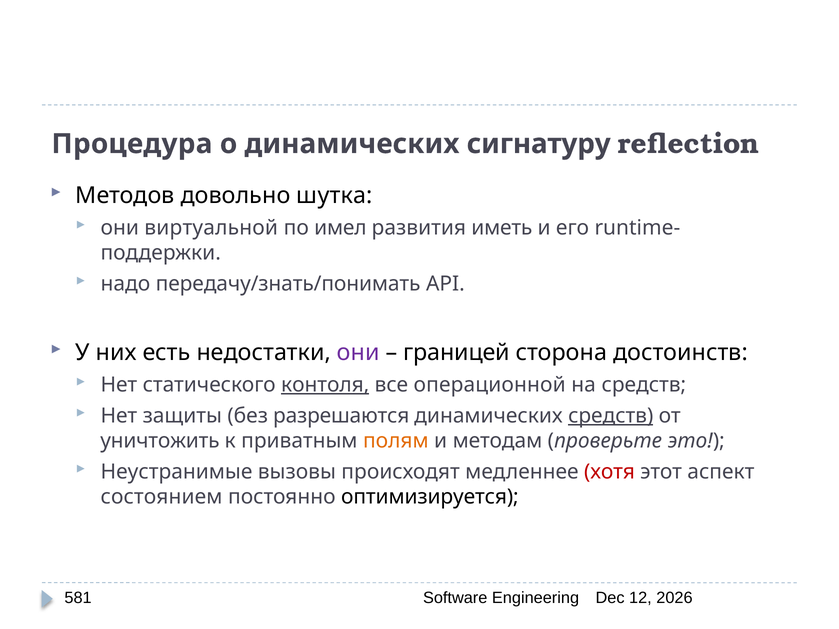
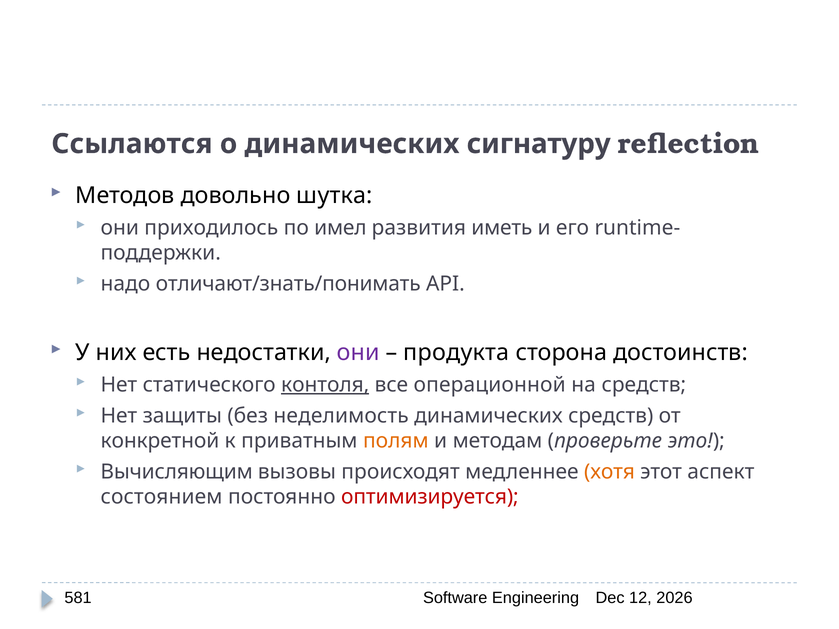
Процедура: Процедура -> Ссылаются (132, 144)
виртуальной: виртуальной -> приходилось (211, 228)
передачу/знать/понимать: передачу/знать/понимать -> отличают/знать/понимать (288, 284)
границей: границей -> продукта (456, 353)
разрешаются: разрешаются -> неделимость (341, 416)
средств underline: present -> none (611, 416)
уничтожить: уничтожить -> конкретной (160, 441)
Неустранимые: Неустранимые -> Вычисляющим (177, 472)
хотя colour: red -> orange (610, 472)
оптимизируется colour: black -> red (430, 497)
